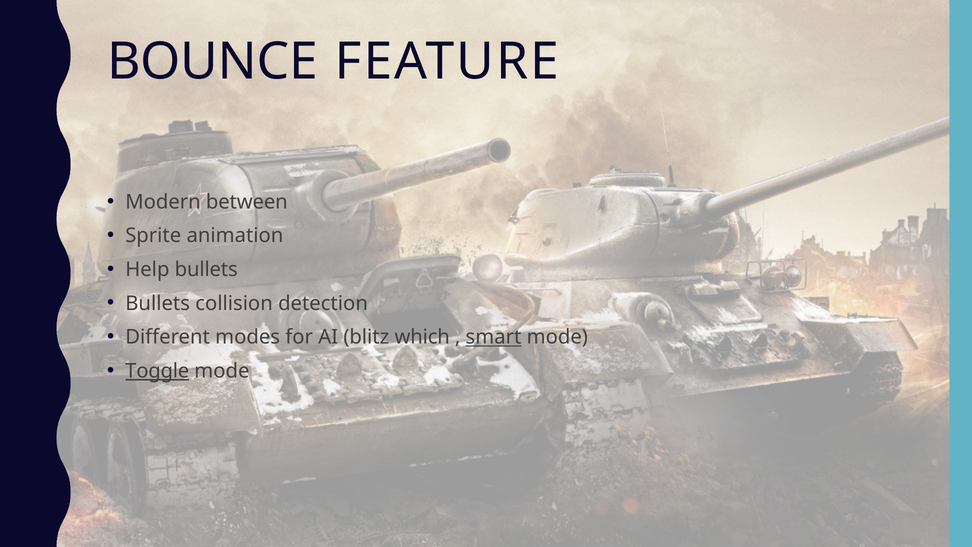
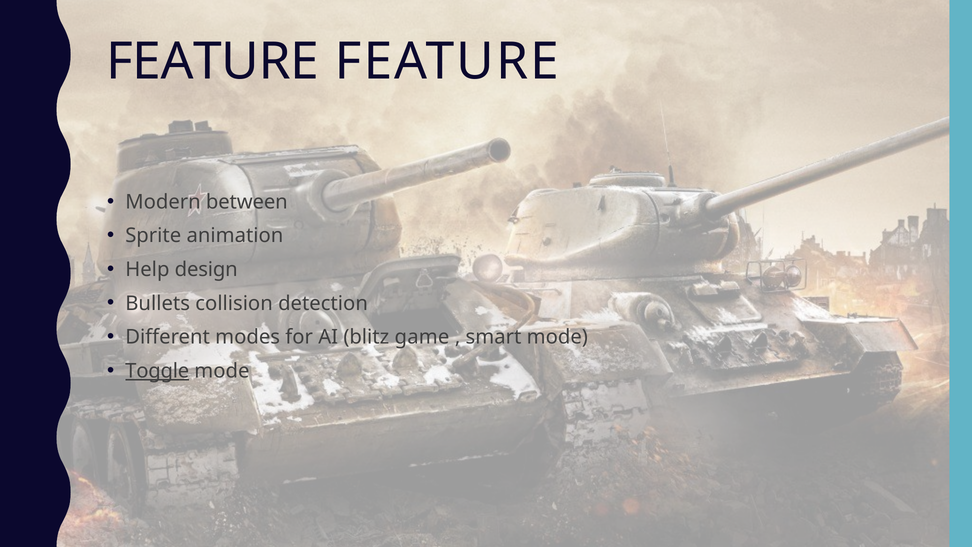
BOUNCE: BOUNCE -> FEATURE (213, 62)
Help bullets: bullets -> design (206, 269)
which: which -> game (422, 337)
smart underline: present -> none (494, 337)
